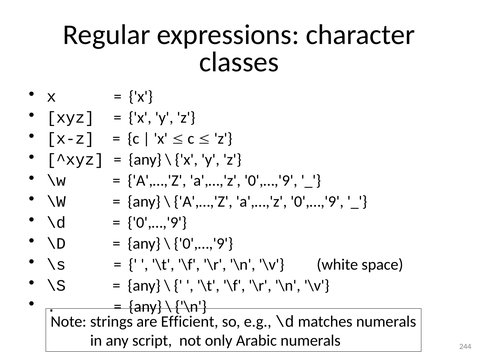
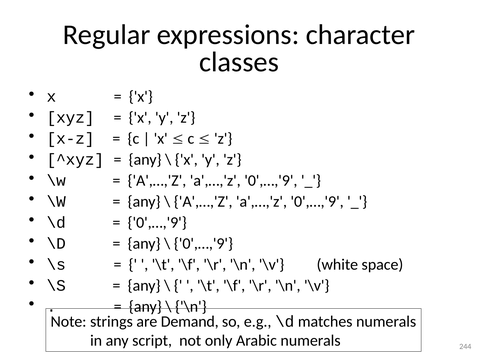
Efficient: Efficient -> Demand (190, 322)
